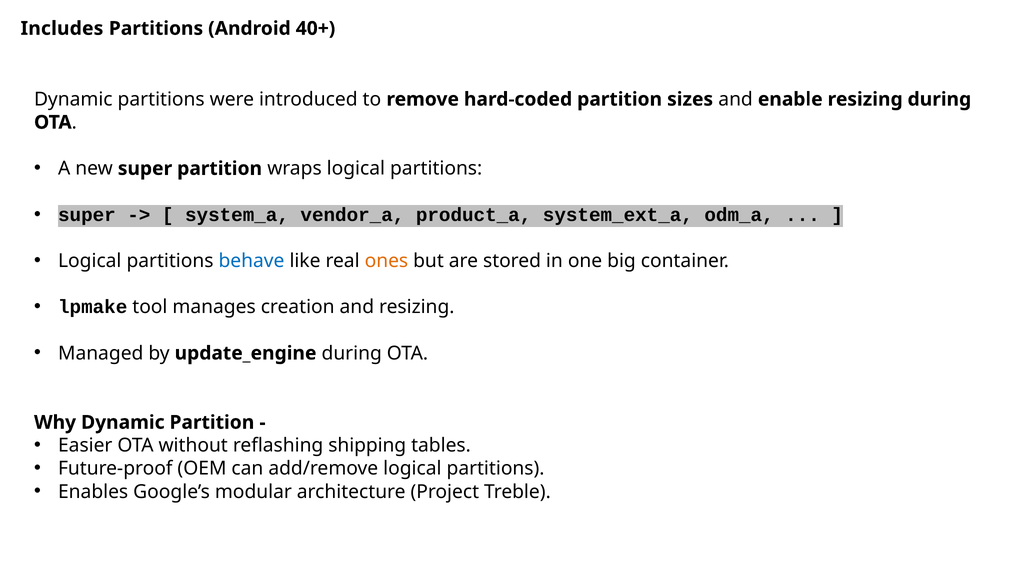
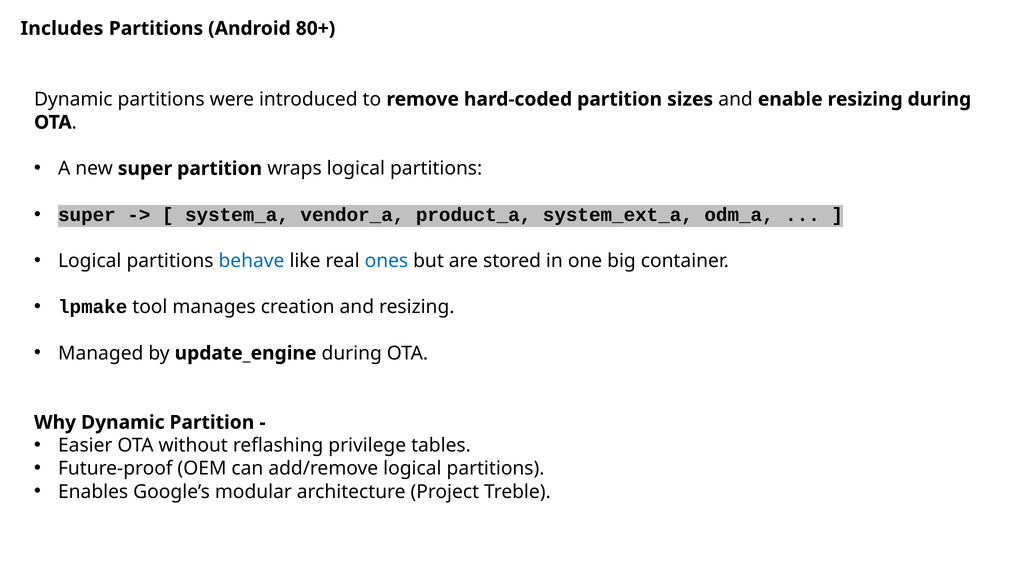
40+: 40+ -> 80+ (316, 28)
ones colour: orange -> blue (386, 261)
shipping: shipping -> privilege (367, 446)
